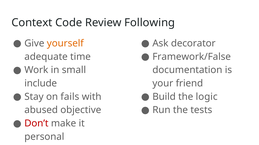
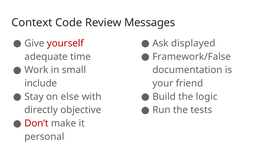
Following: Following -> Messages (150, 23)
yourself colour: orange -> red (65, 43)
decorator: decorator -> displayed (193, 43)
fails: fails -> else (70, 97)
abused: abused -> directly (41, 111)
